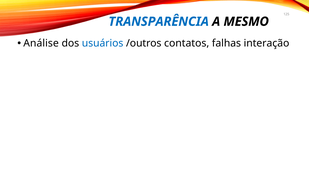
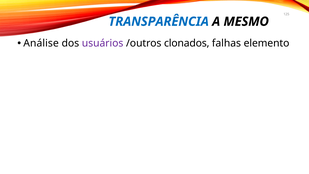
usuários colour: blue -> purple (103, 43)
contatos: contatos -> clonados (187, 43)
interação: interação -> elemento (267, 43)
